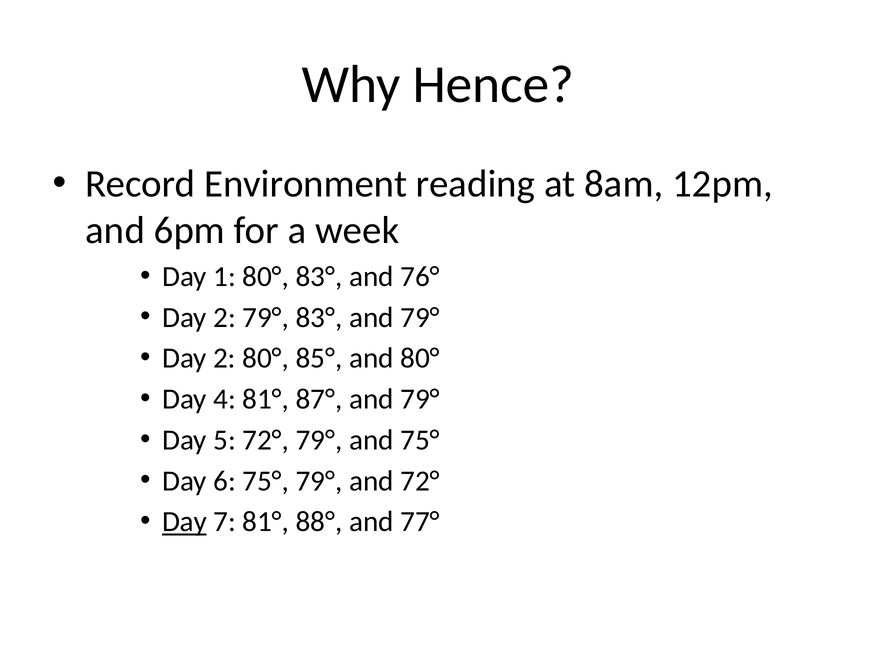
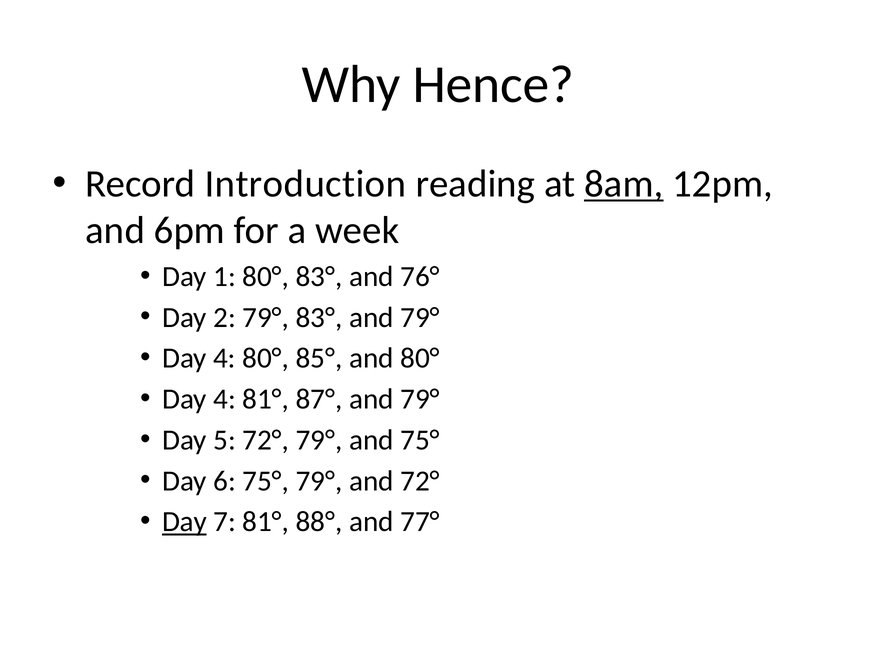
Environment: Environment -> Introduction (305, 184)
8am underline: none -> present (624, 184)
2: 2 -> 4 (224, 358)
